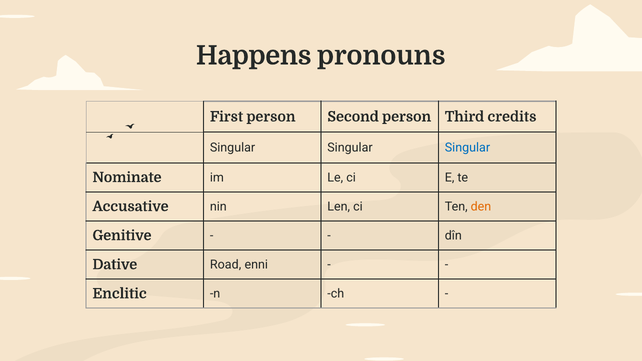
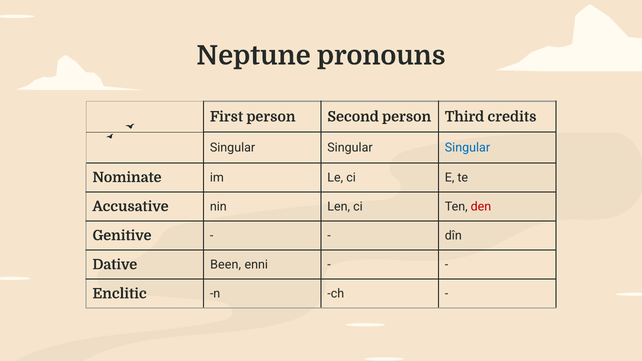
Happens: Happens -> Neptune (253, 56)
den colour: orange -> red (481, 207)
Road: Road -> Been (226, 265)
